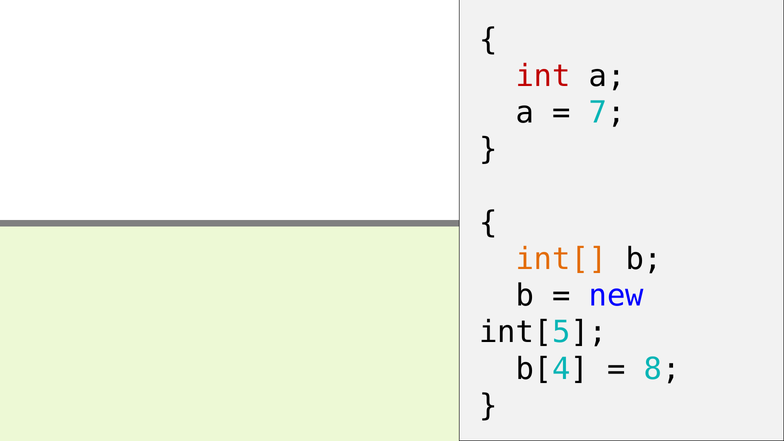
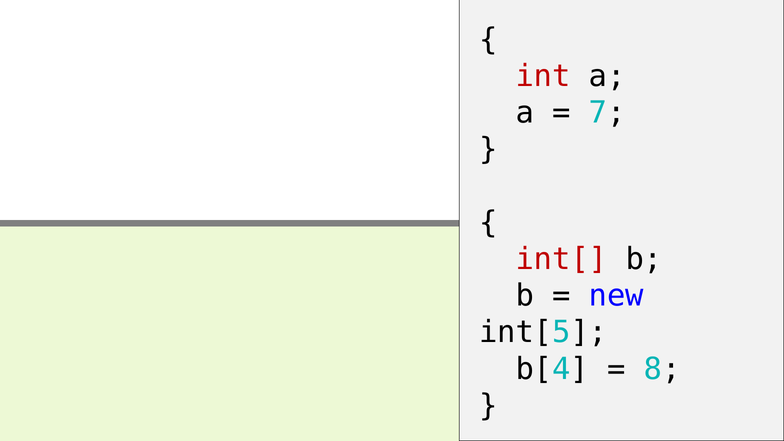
int[ colour: orange -> red (561, 259)
